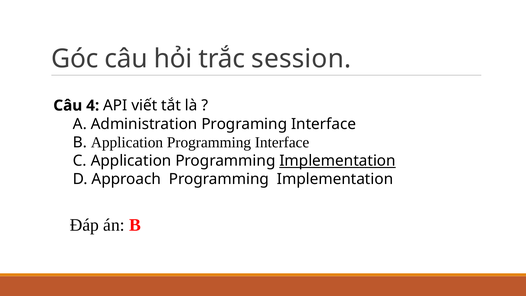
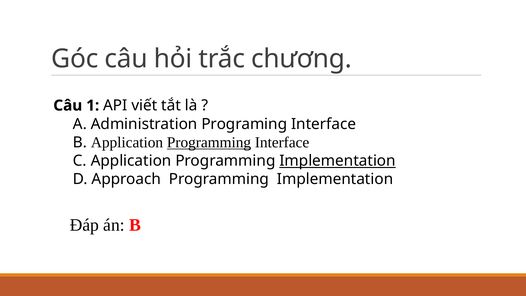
session: session -> chương (301, 59)
4: 4 -> 1 (93, 105)
Programming underline: none -> present (209, 142)
